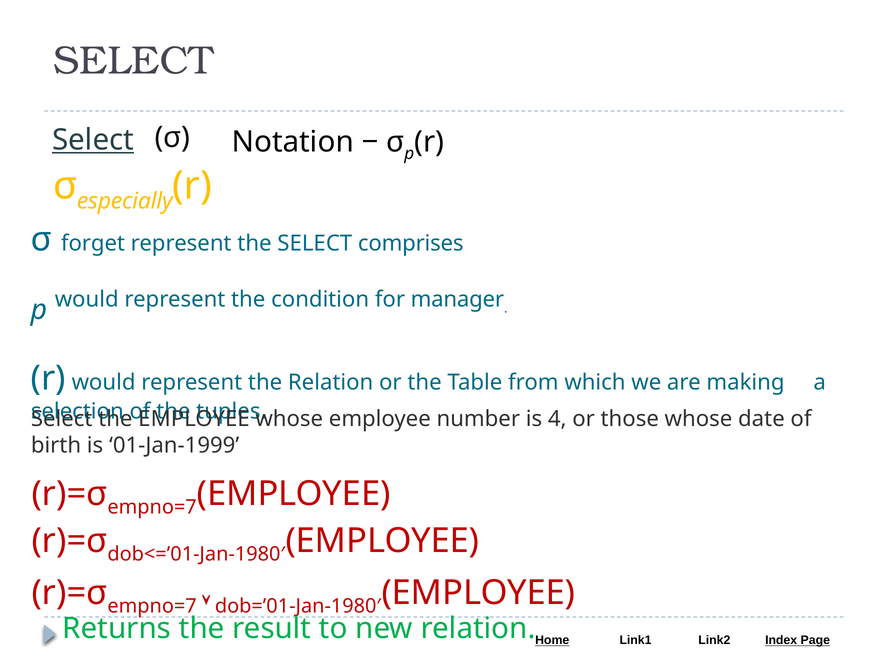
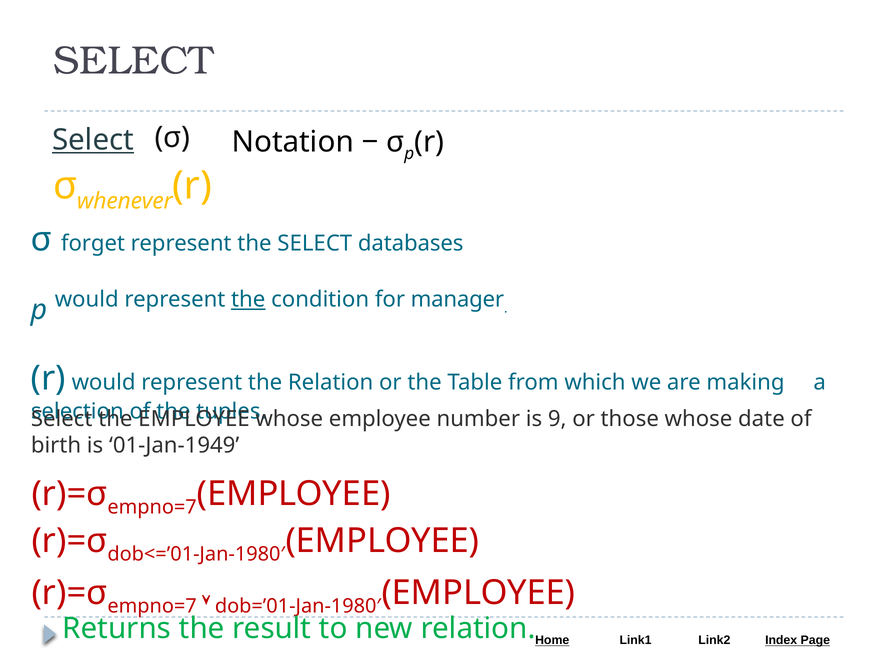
especially: especially -> whenever (125, 201)
comprises: comprises -> databases (411, 243)
the underline: none -> present (248, 300)
4: 4 -> 9 (557, 419)
01-Jan-1999: 01-Jan-1999 -> 01-Jan-1949 (174, 445)
